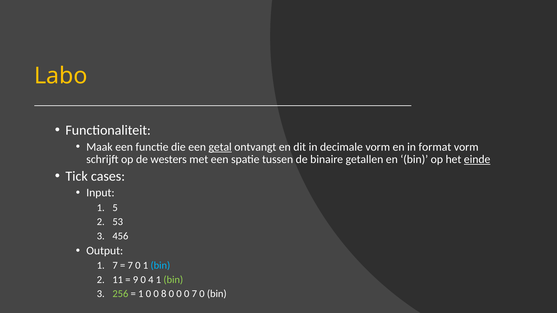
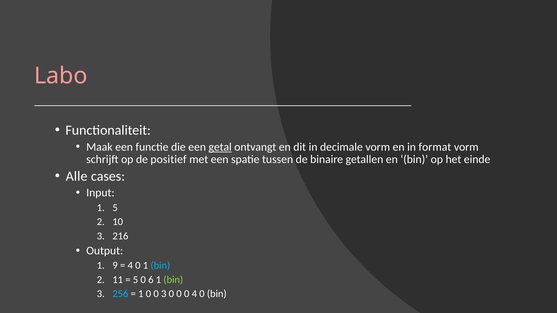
Labo colour: yellow -> pink (61, 76)
westers: westers -> positief (169, 160)
einde underline: present -> none (477, 160)
Tick: Tick -> Alle (77, 176)
53: 53 -> 10 (118, 222)
456: 456 -> 216 (120, 236)
1 7: 7 -> 9 (115, 266)
7: 7 -> 4 (130, 266)
9: 9 -> 5 (136, 280)
4: 4 -> 6 (151, 280)
256 colour: light green -> light blue (120, 294)
0 8: 8 -> 3 (164, 294)
0 7: 7 -> 4 (194, 294)
